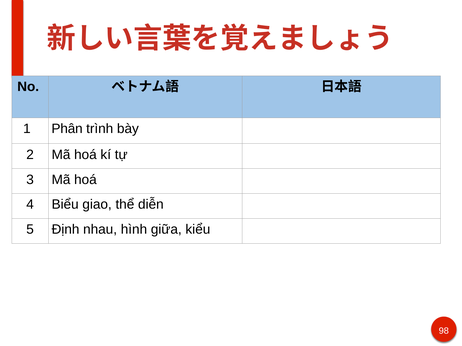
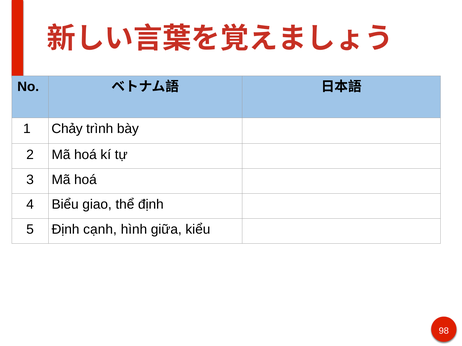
Phân: Phân -> Chảy (67, 129)
thể diễn: diễn -> định (151, 205)
nhau: nhau -> cạnh (100, 230)
